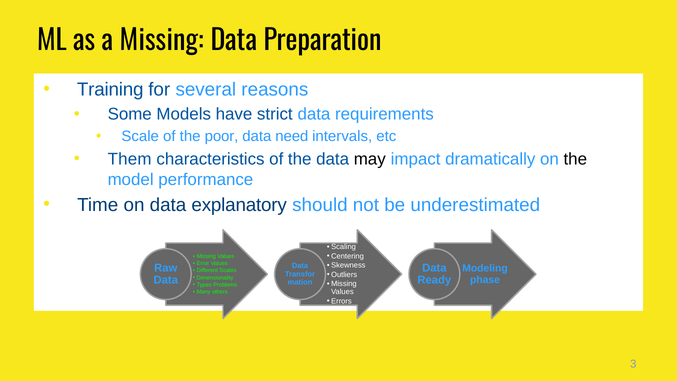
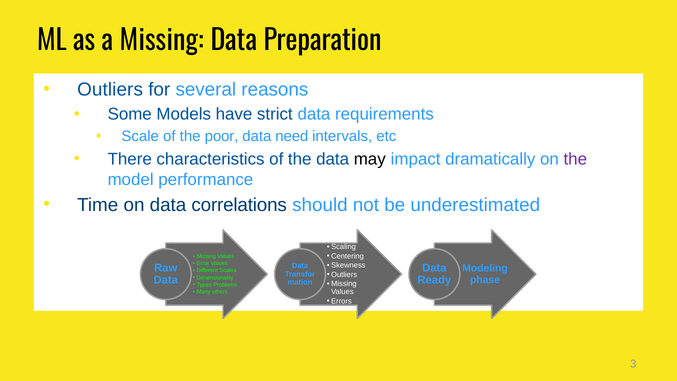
Training: Training -> Outliers (110, 90)
Them: Them -> There (130, 159)
the colour: black -> purple (575, 159)
explanatory: explanatory -> correlations (239, 205)
